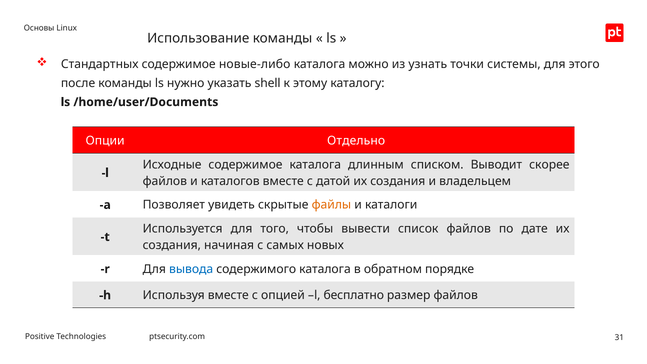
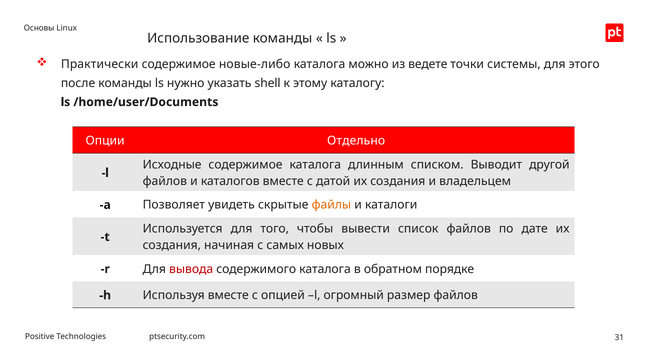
Стандартных: Стандартных -> Практически (100, 64)
узнать: узнать -> ведете (428, 64)
скорее: скорее -> другой (549, 165)
вывода colour: blue -> red (191, 269)
бесплатно: бесплатно -> огромный (354, 295)
